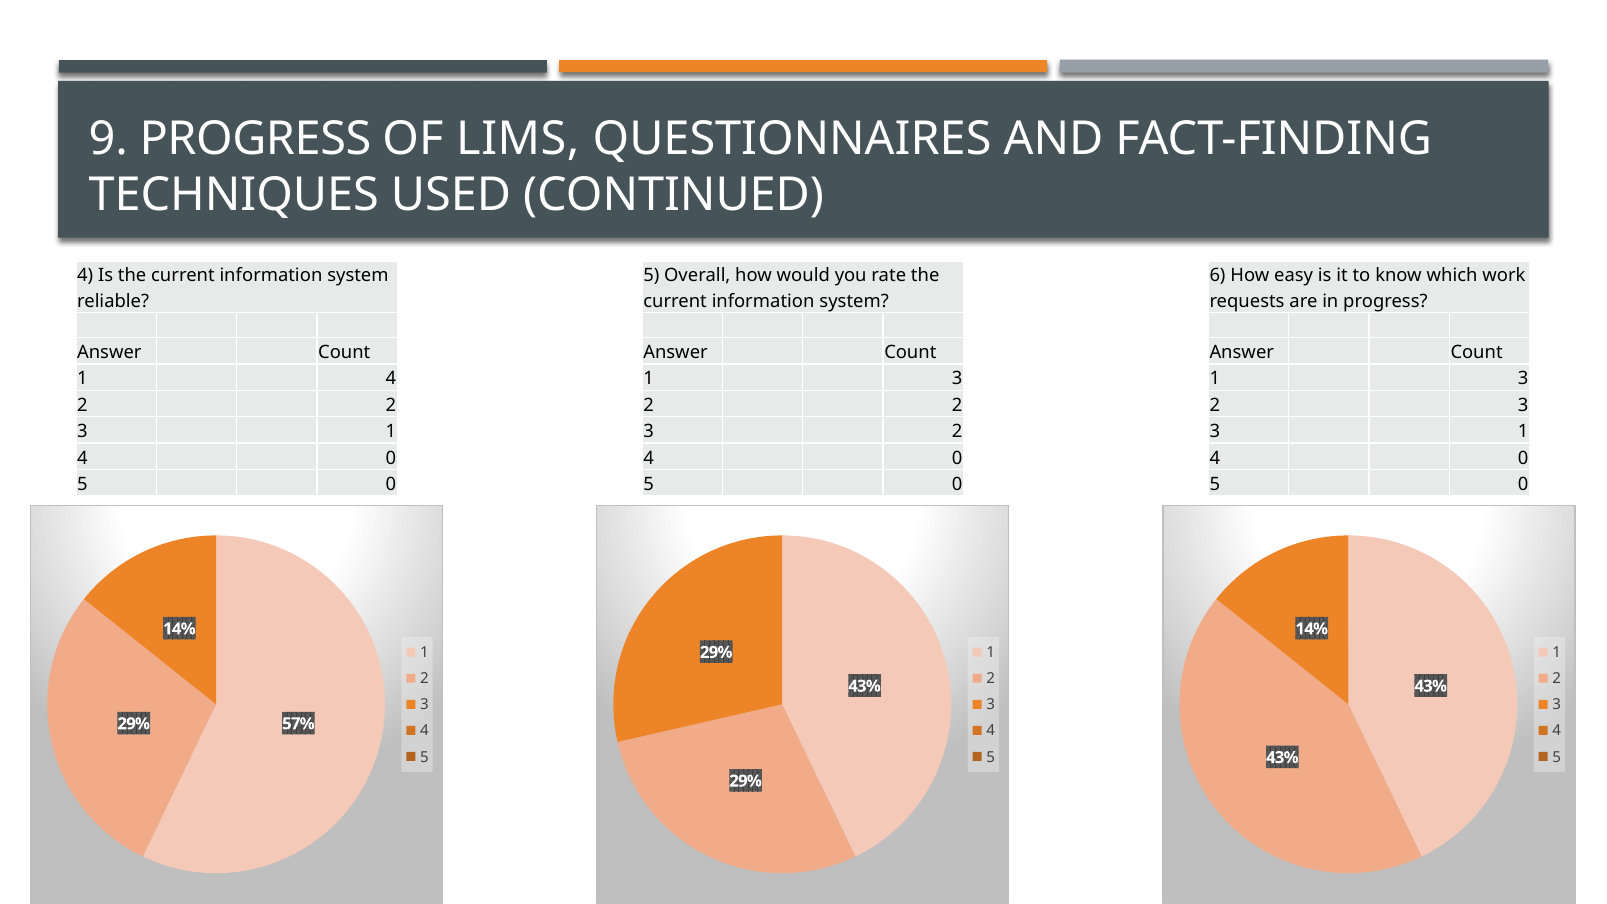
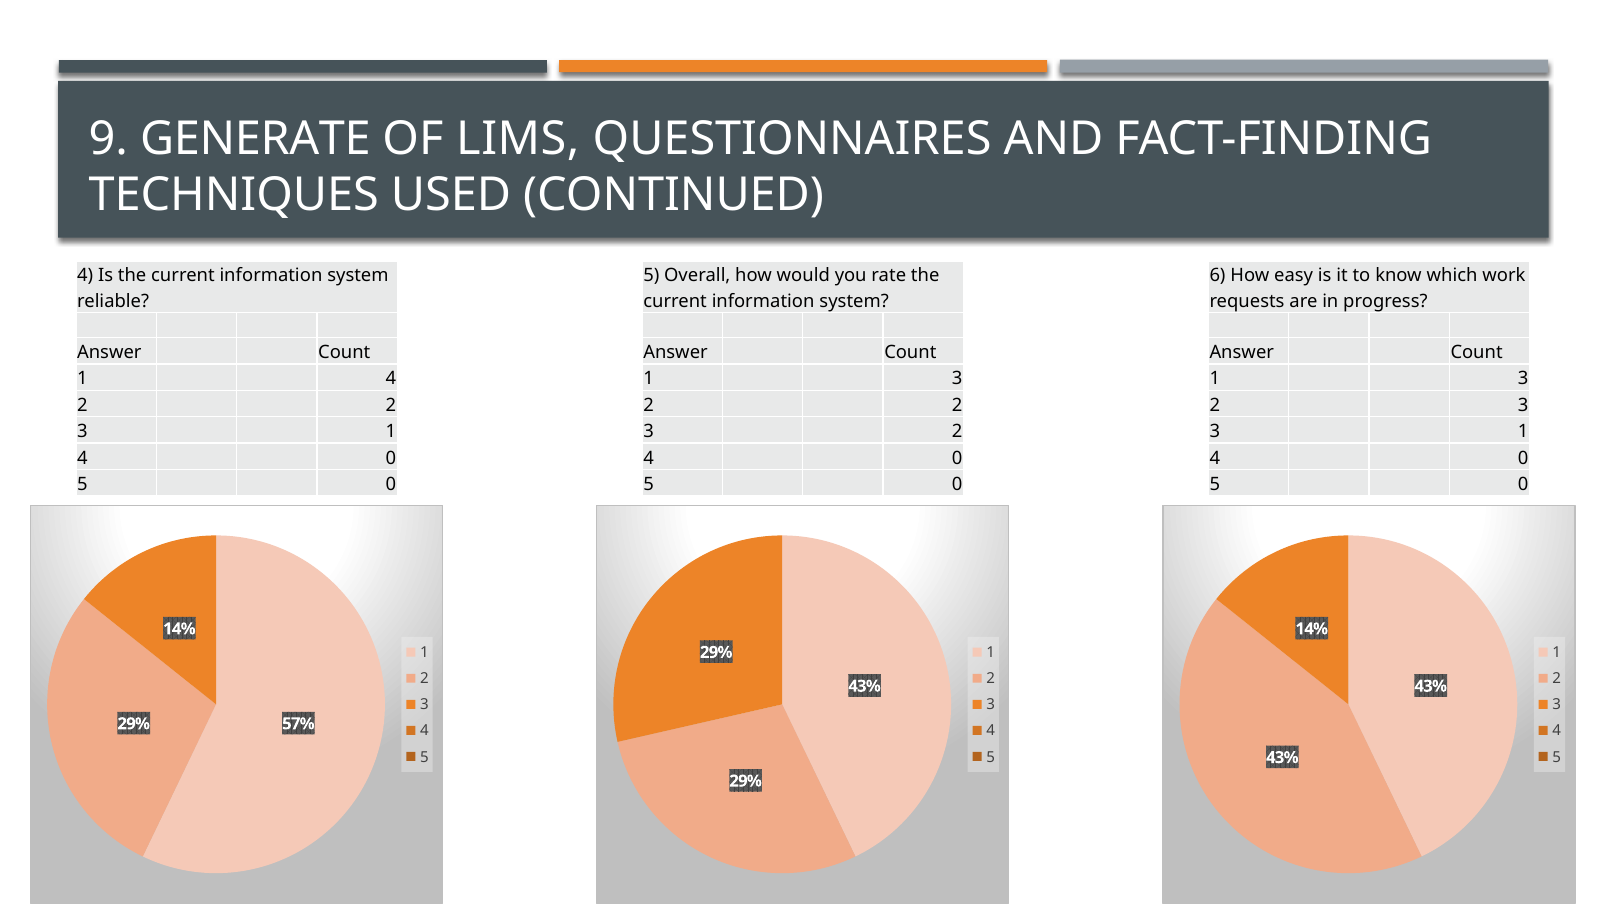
9 PROGRESS: PROGRESS -> GENERATE (255, 139)
